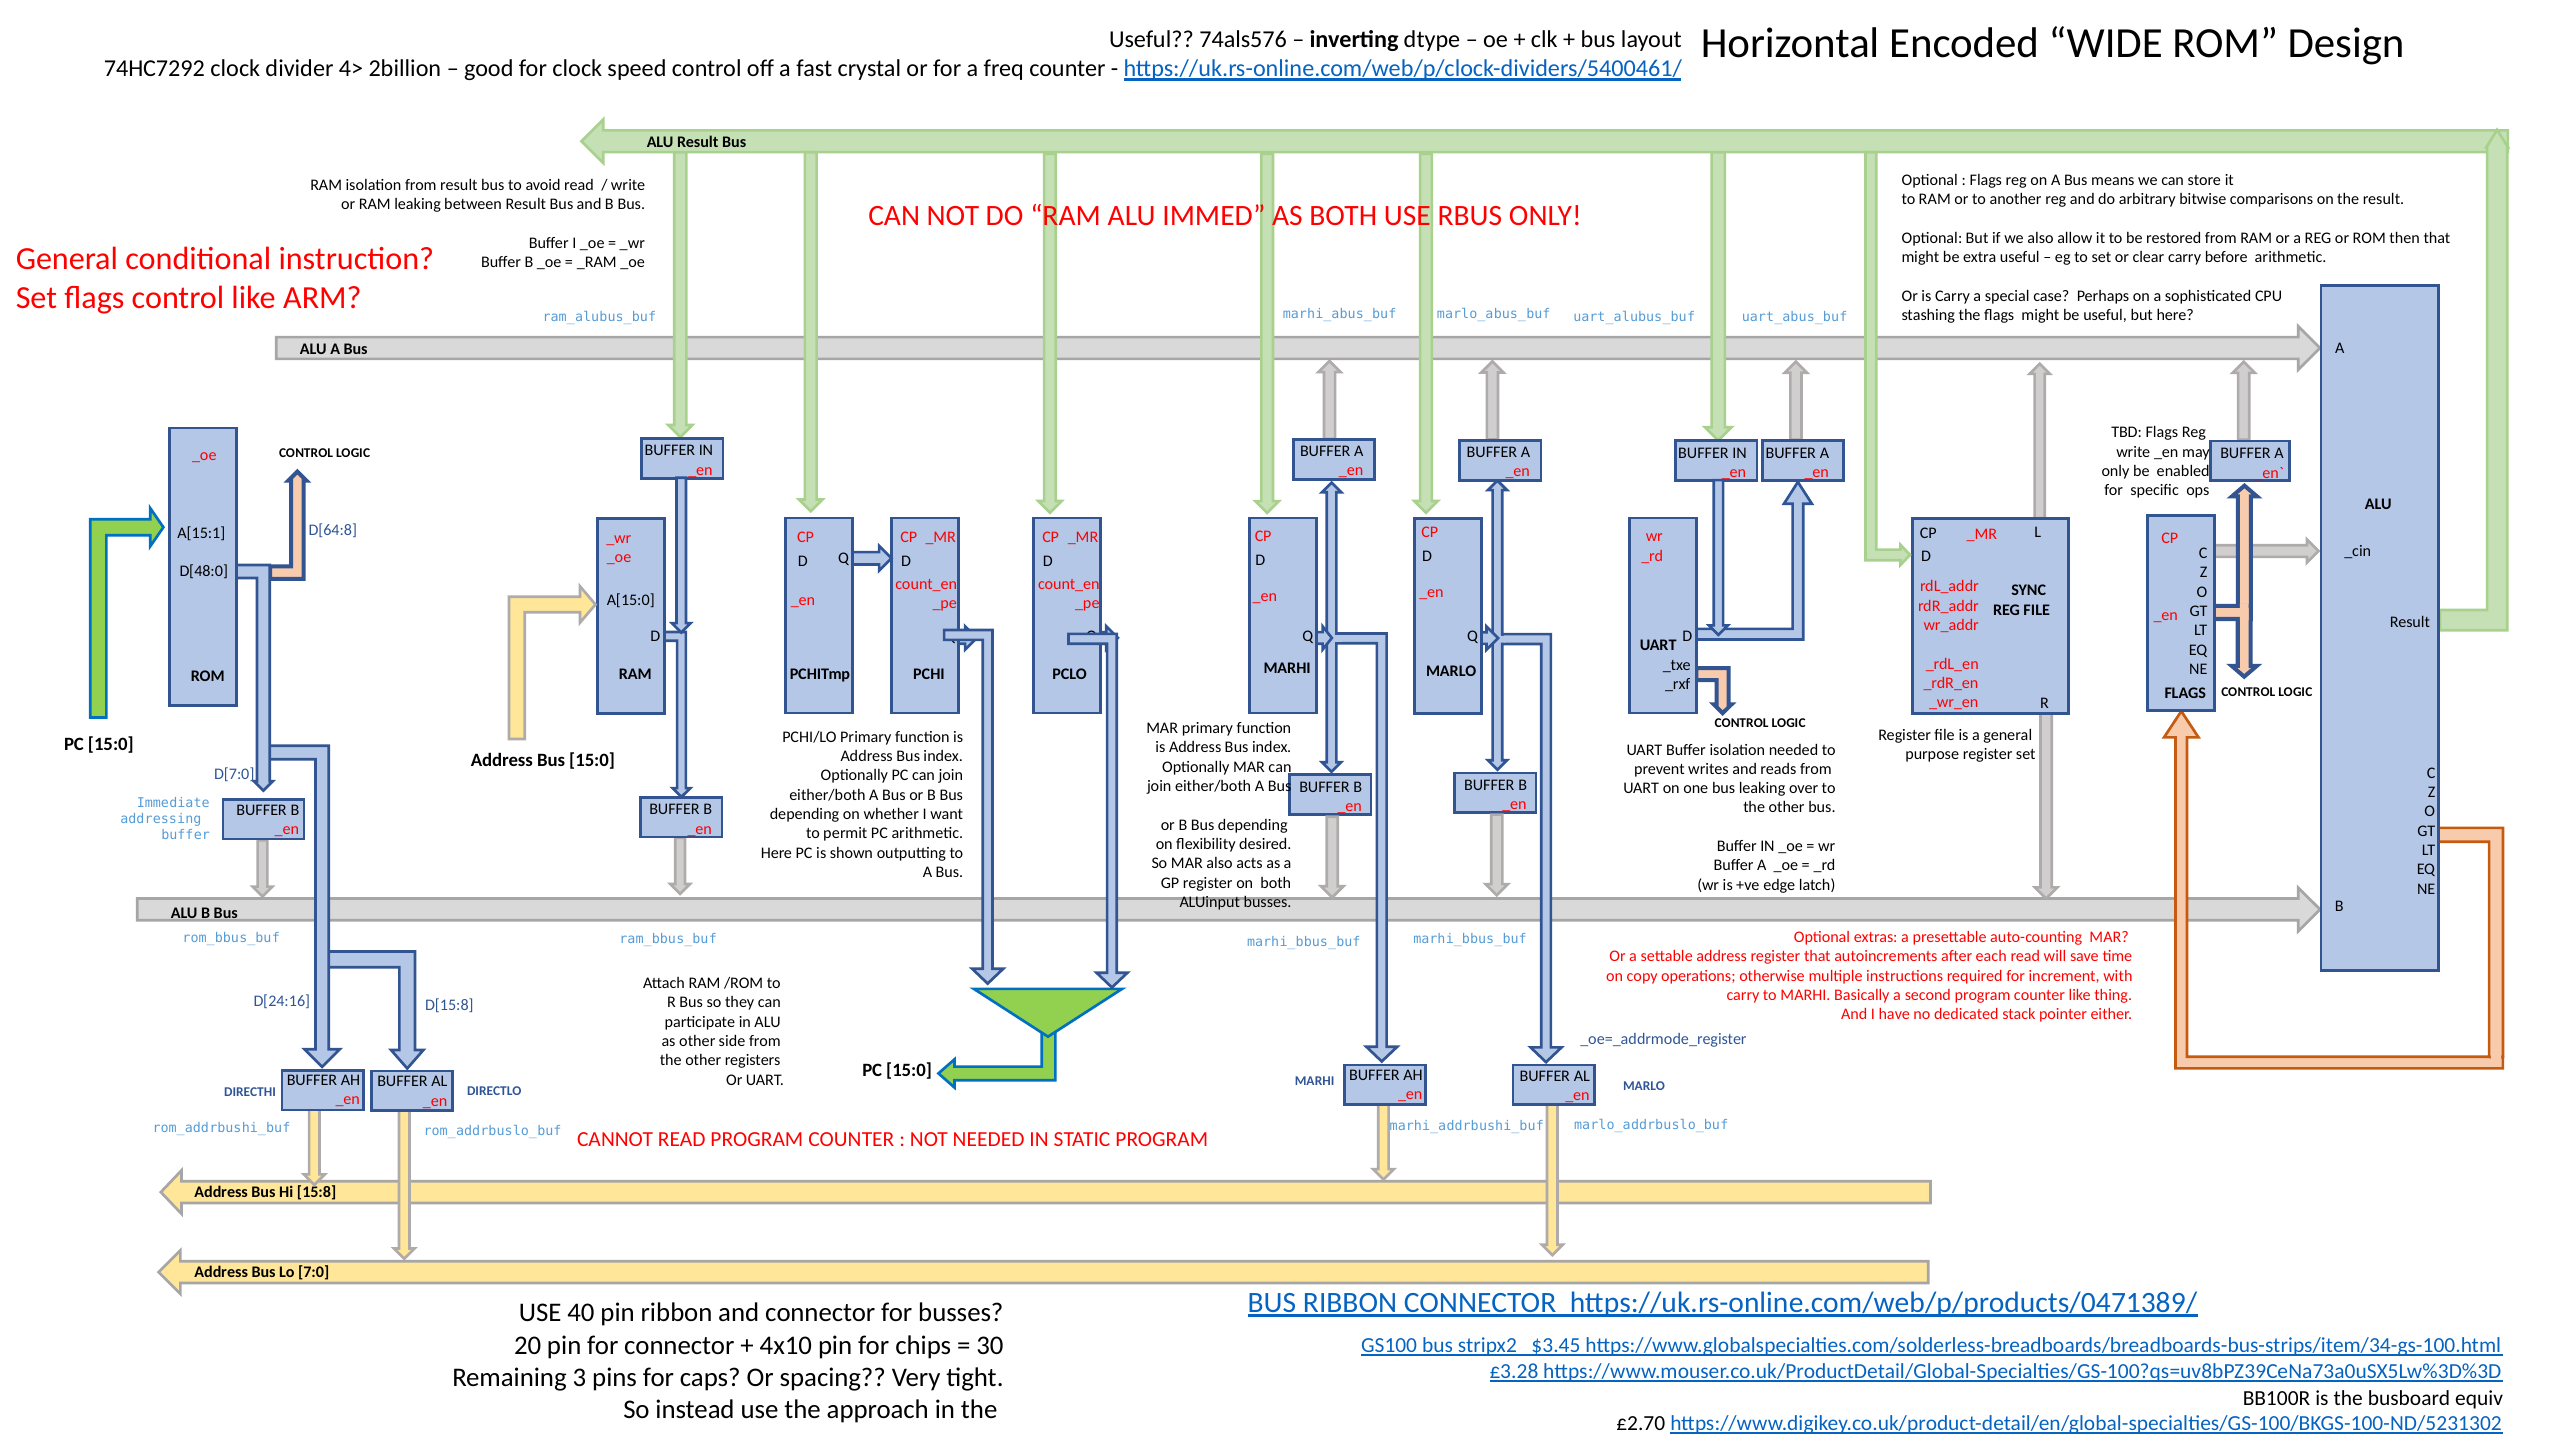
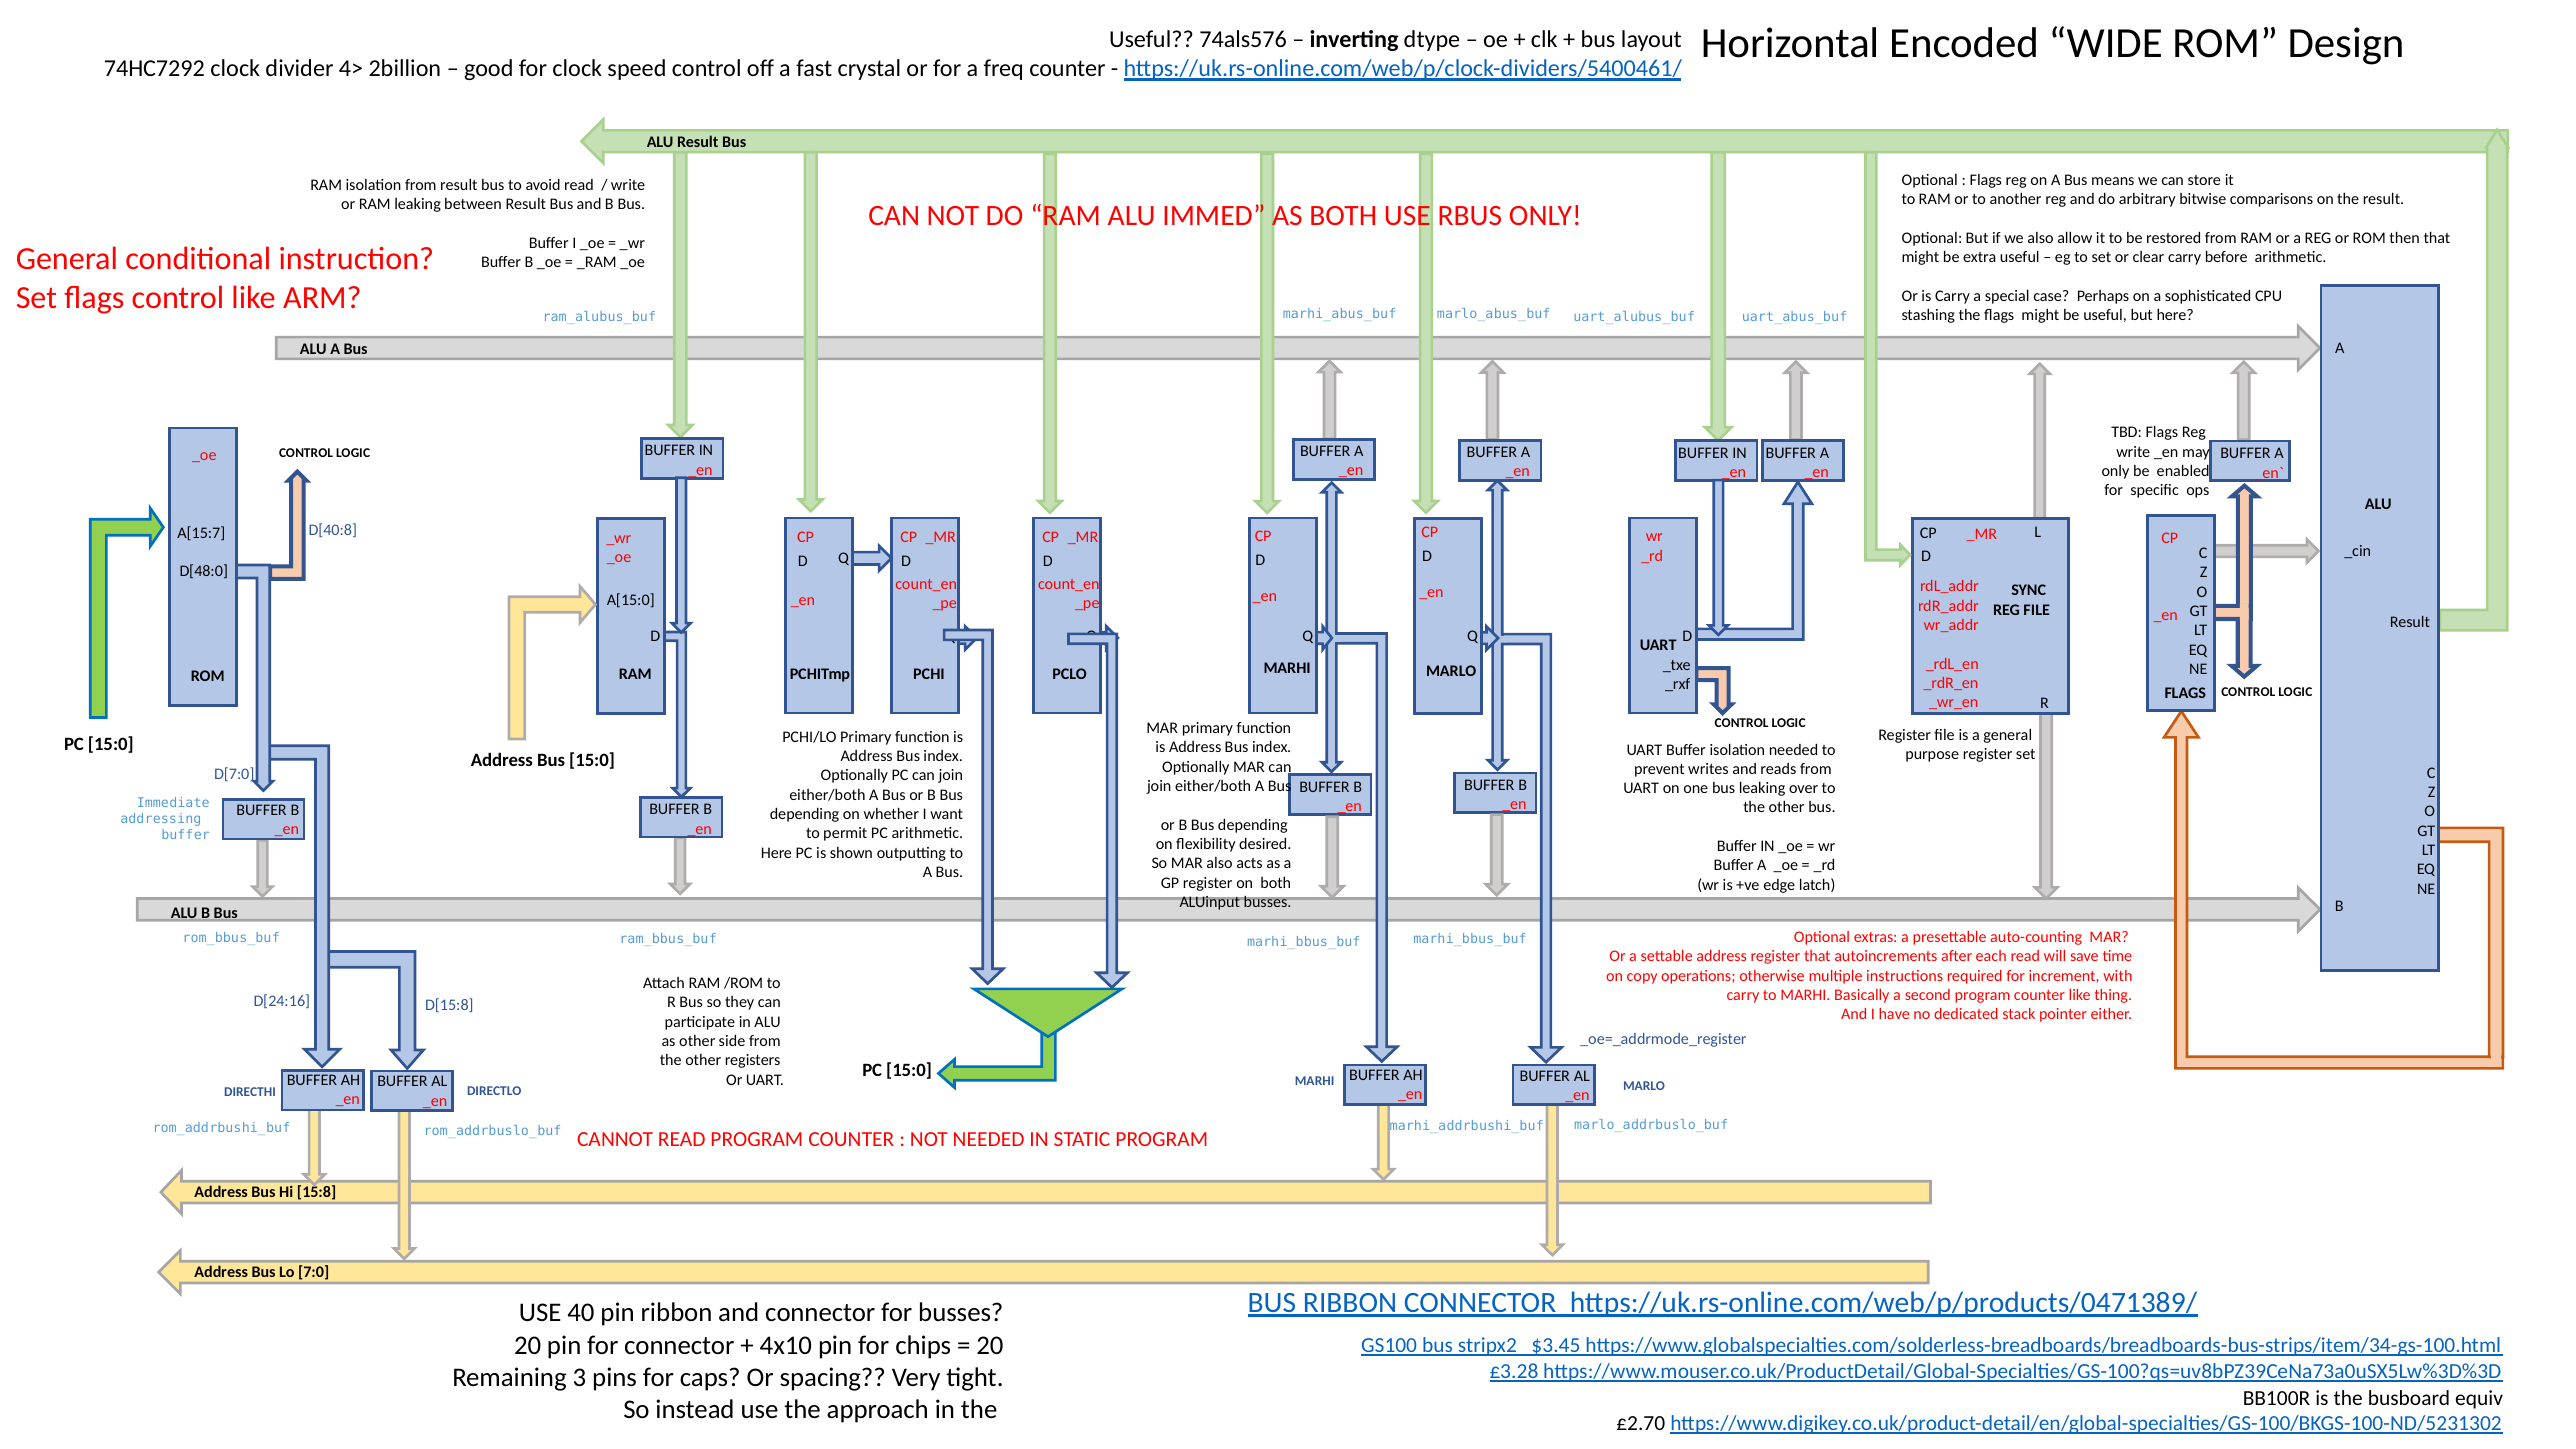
D[64:8: D[64:8 -> D[40:8 (333, 530)
A[15:1: A[15:1 -> A[15:7 (201, 533)
30: 30 -> 20 (990, 1345)
